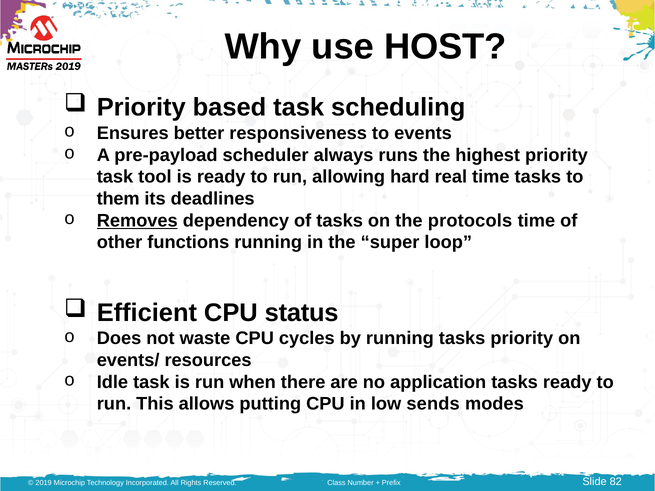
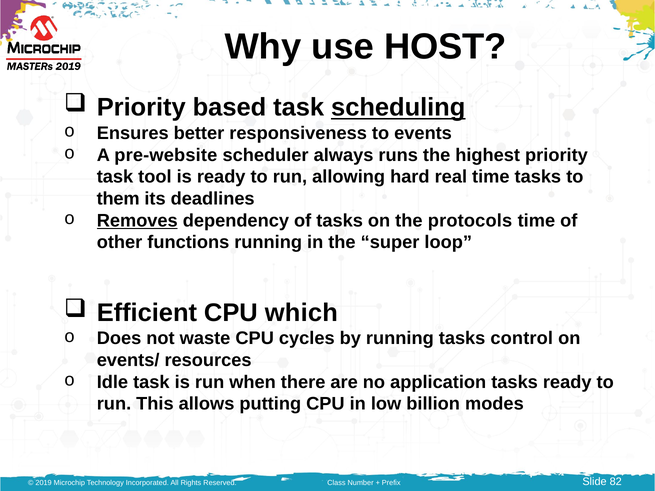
scheduling underline: none -> present (398, 108)
pre-payload: pre-payload -> pre-website (166, 155)
status: status -> which (301, 313)
tasks priority: priority -> control (522, 339)
sends: sends -> billion (433, 404)
